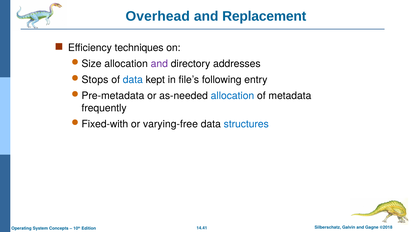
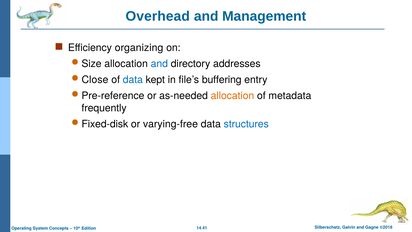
Replacement: Replacement -> Management (264, 16)
techniques: techniques -> organizing (139, 48)
and colour: purple -> blue (159, 64)
Stops: Stops -> Close (95, 80)
following: following -> buffering (222, 80)
Pre-metadata: Pre-metadata -> Pre-reference (113, 96)
allocation colour: blue -> orange (232, 96)
Fixed-with: Fixed-with -> Fixed-disk (105, 124)
